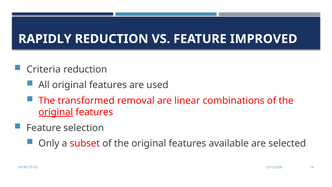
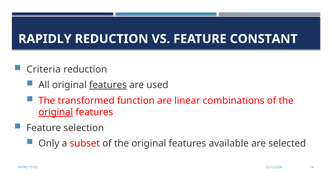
IMPROVED: IMPROVED -> CONSTANT (264, 39)
features underline: none -> present (108, 85)
removal: removal -> function (136, 100)
